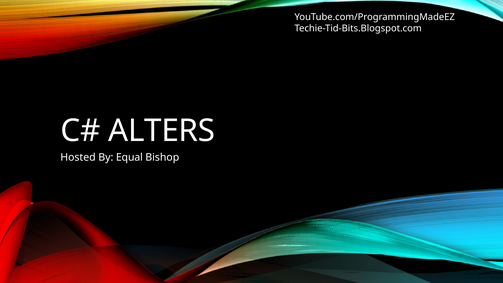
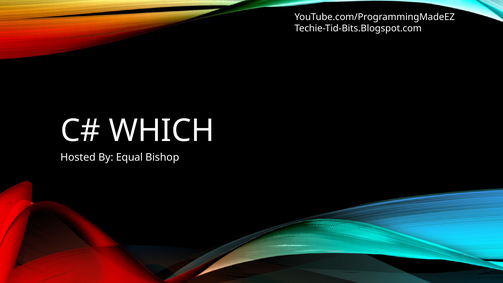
ALTERS: ALTERS -> WHICH (162, 131)
